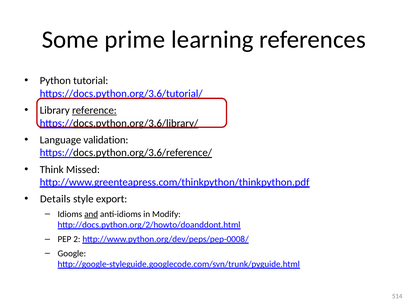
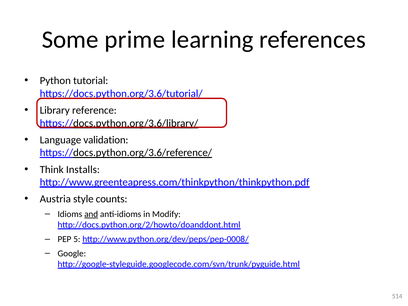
reference underline: present -> none (94, 110)
Missed: Missed -> Installs (83, 169)
Details: Details -> Austria (55, 199)
export: export -> counts (112, 199)
2: 2 -> 5 (77, 239)
